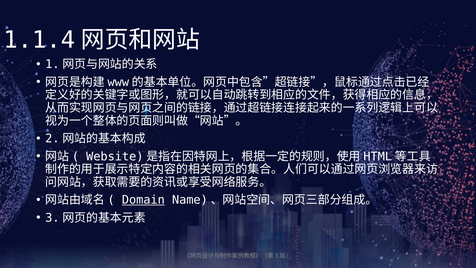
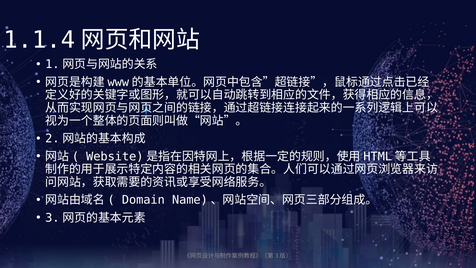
Domain underline: present -> none (143, 200)
